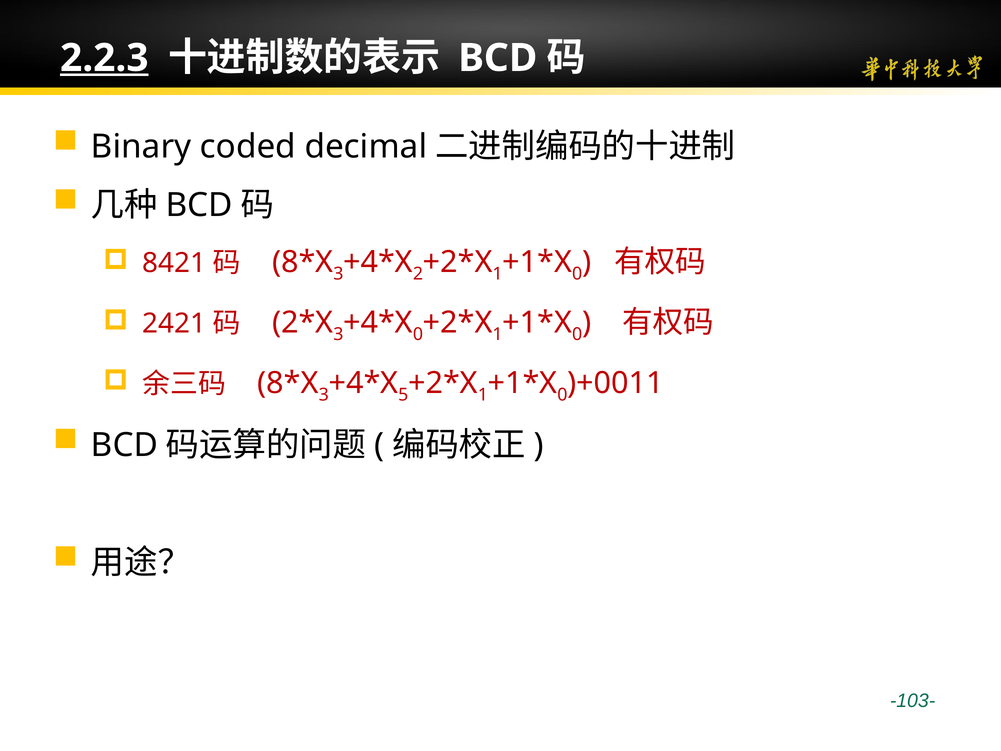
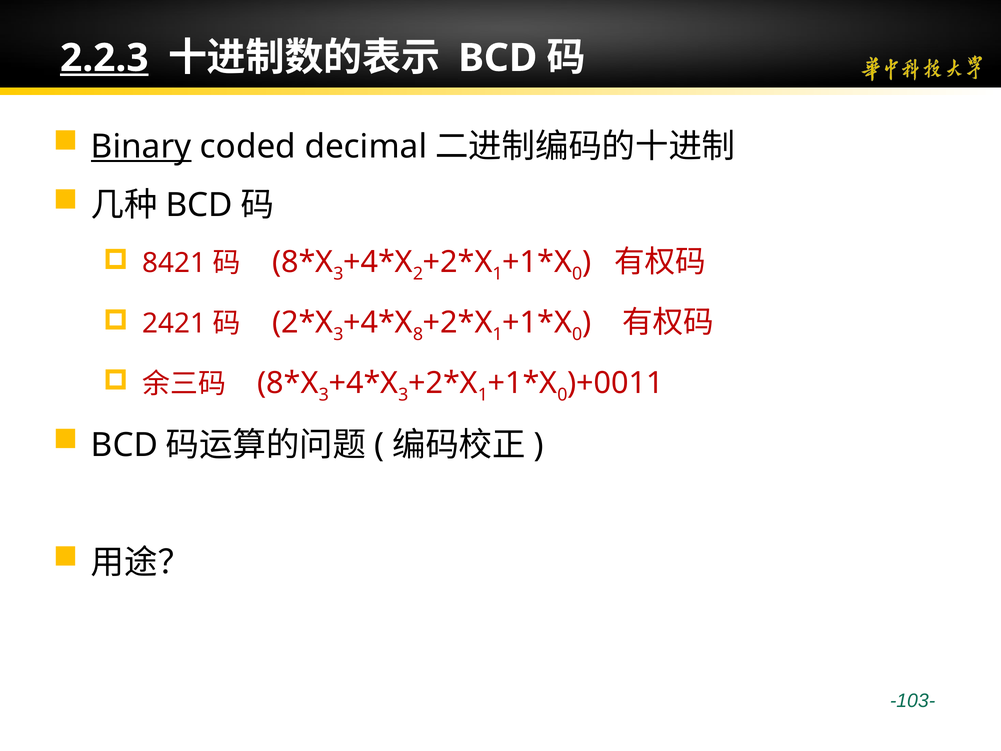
Binary underline: none -> present (141, 147)
0: 0 -> 8 (418, 334)
5: 5 -> 3 (403, 395)
